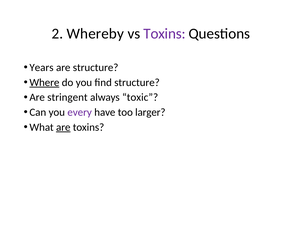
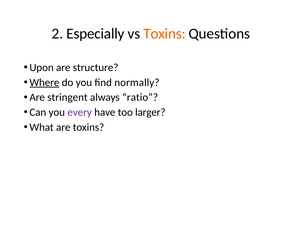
Whereby: Whereby -> Especially (95, 34)
Toxins colour: purple -> orange (164, 34)
Years: Years -> Upon (42, 68)
find structure: structure -> normally (137, 83)
toxic: toxic -> ratio (140, 98)
are underline: present -> none (63, 127)
